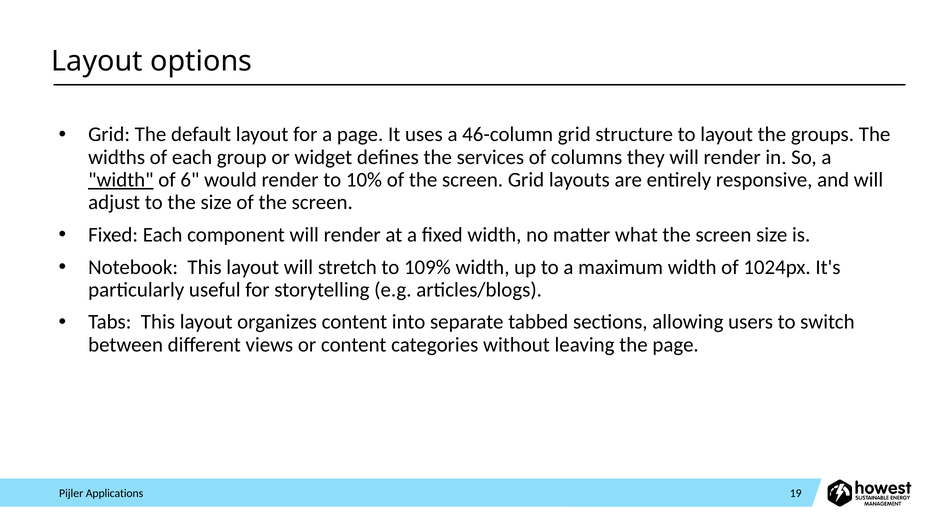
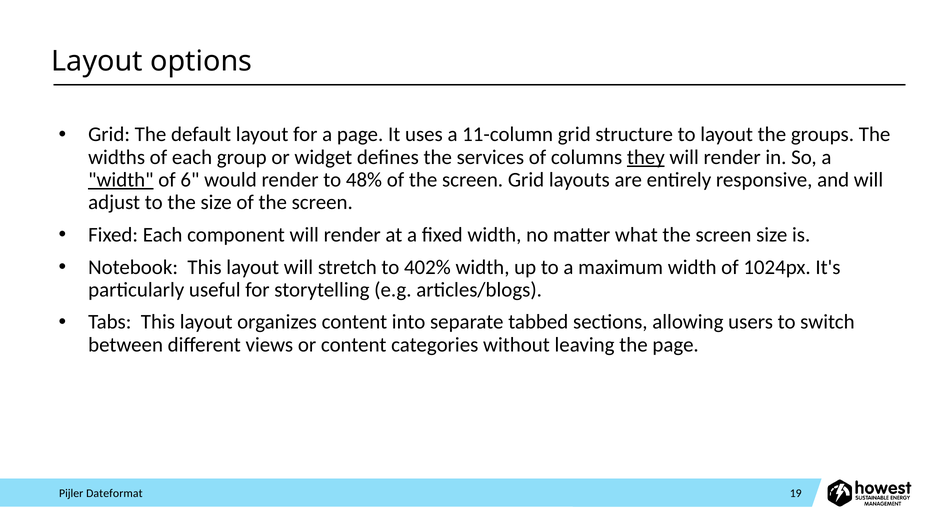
46-column: 46-column -> 11-column (508, 135)
they underline: none -> present (646, 157)
10%: 10% -> 48% (364, 180)
109%: 109% -> 402% (427, 267)
Applications: Applications -> Dateformat (114, 494)
